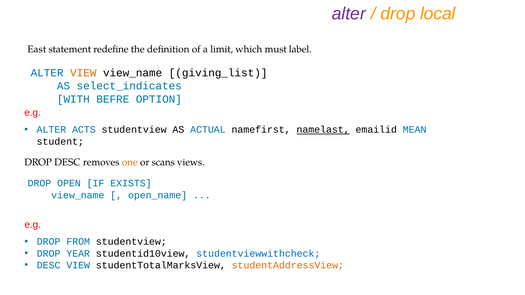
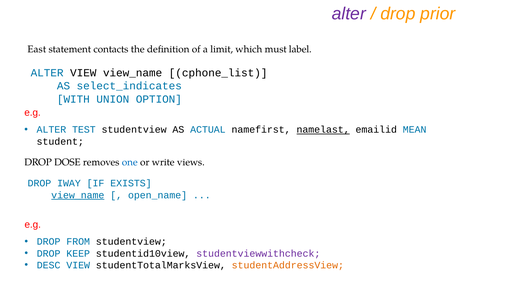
local: local -> prior (438, 14)
redefine: redefine -> contacts (111, 49)
VIEW colour: orange -> black (83, 73)
giving_list: giving_list -> cphone_list (218, 73)
BEFRE: BEFRE -> UNION (113, 99)
ACTS: ACTS -> TEST (84, 130)
DROP DESC: DESC -> DOSE (67, 162)
one colour: orange -> blue (130, 162)
scans: scans -> write (163, 162)
OPEN: OPEN -> IWAY (69, 184)
view_name underline: none -> present (78, 195)
YEAR: YEAR -> KEEP (78, 254)
studentviewwithcheck colour: blue -> purple (258, 254)
